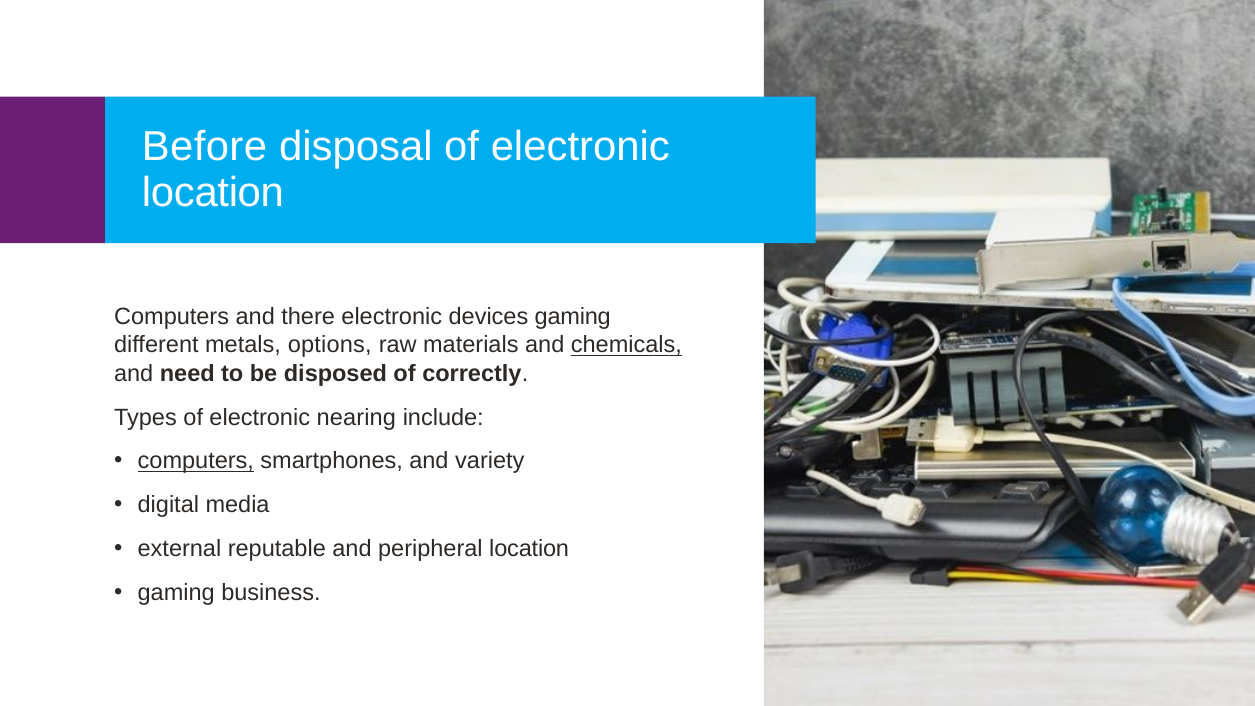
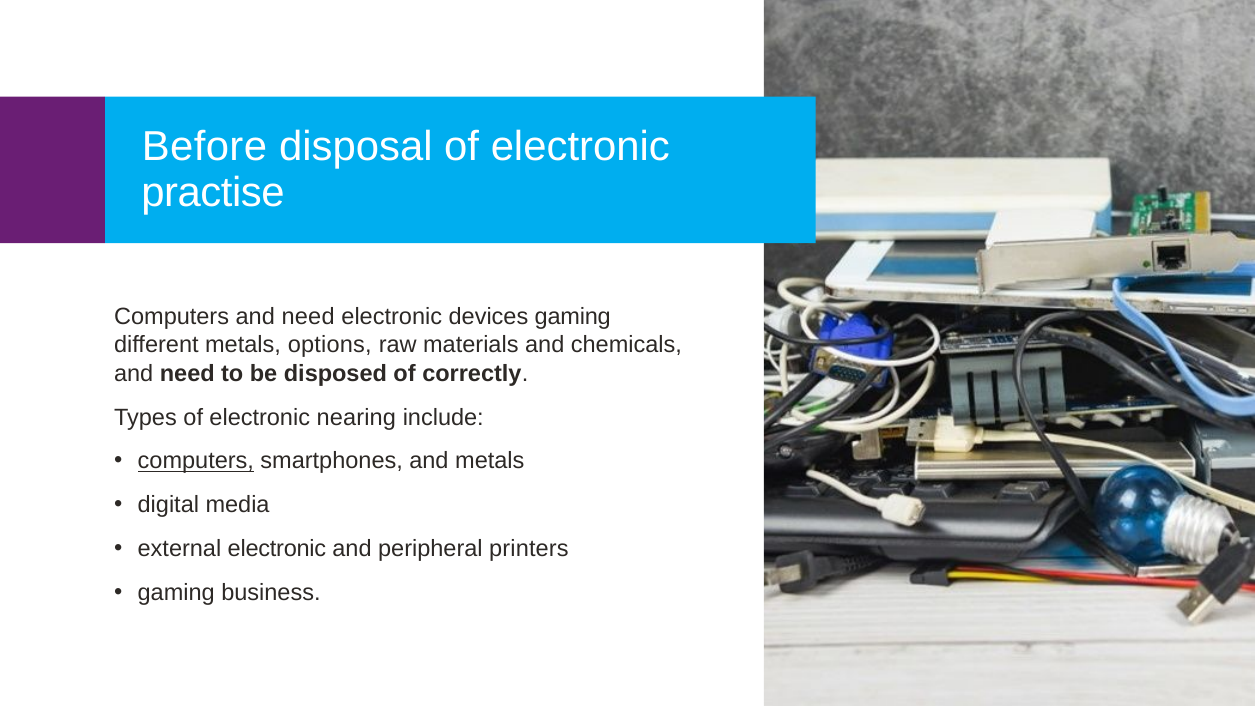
location: location -> practise (213, 192)
Computers and there: there -> need (308, 317)
chemicals underline: present -> none (626, 345)
and variety: variety -> metals (490, 461)
external reputable: reputable -> electronic (277, 549)
peripheral location: location -> printers (529, 549)
